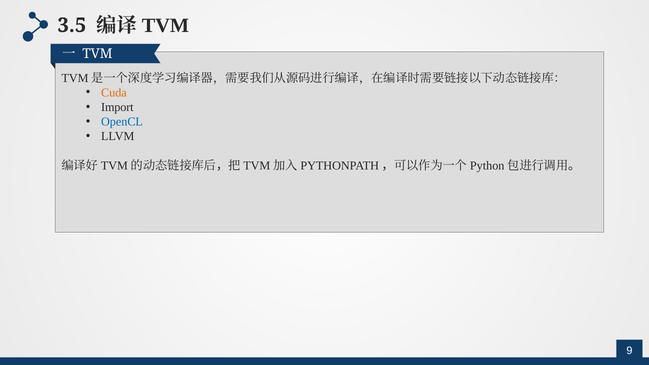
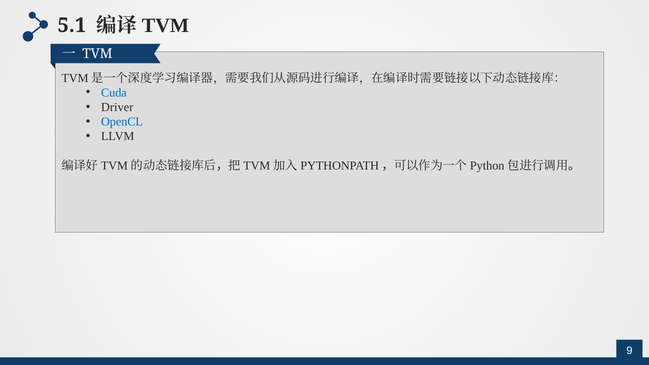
3.5: 3.5 -> 5.1 (72, 25)
Cuda colour: orange -> blue (114, 93)
Import: Import -> Driver (117, 107)
